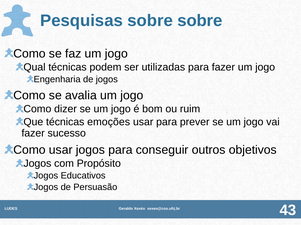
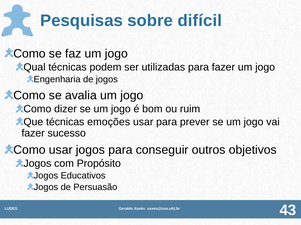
sobre sobre: sobre -> difícil (200, 21)
